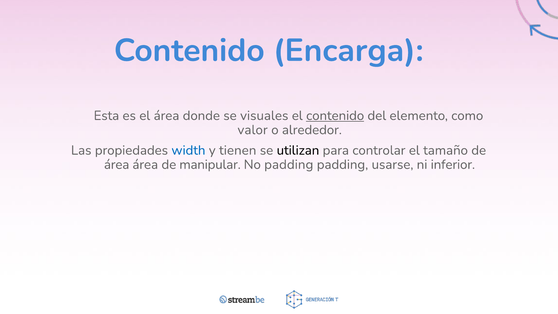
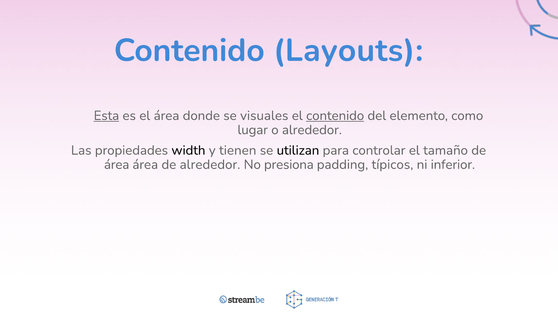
Encarga: Encarga -> Layouts (348, 50)
Esta underline: none -> present (106, 116)
valor: valor -> lugar (253, 130)
width colour: blue -> black (188, 150)
de manipular: manipular -> alrededor (210, 164)
No padding: padding -> presiona (289, 164)
usarse: usarse -> típicos (392, 164)
